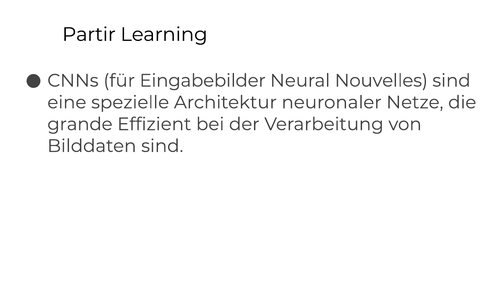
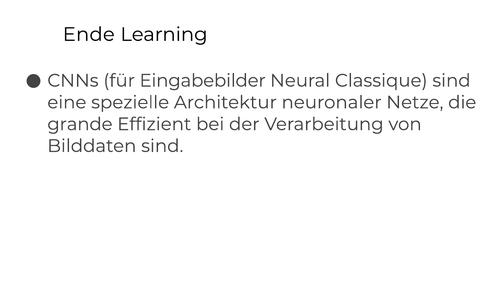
Partir: Partir -> Ende (89, 34)
Nouvelles: Nouvelles -> Classique (381, 81)
